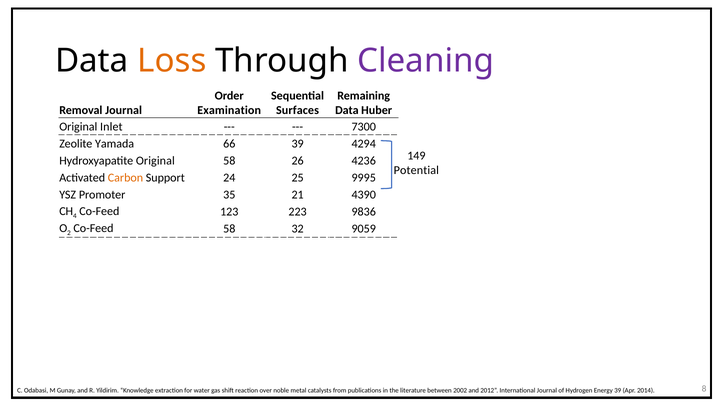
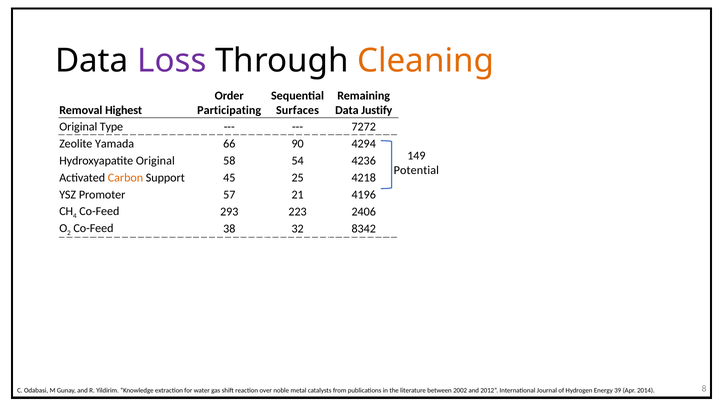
Loss colour: orange -> purple (172, 61)
Cleaning colour: purple -> orange (426, 61)
Removal Journal: Journal -> Highest (124, 111)
Examination: Examination -> Participating (229, 111)
Huber: Huber -> Justify (377, 111)
Inlet: Inlet -> Type (111, 127)
7300: 7300 -> 7272 (364, 127)
66 39: 39 -> 90 (298, 144)
26: 26 -> 54 (298, 161)
24: 24 -> 45 (229, 178)
9995: 9995 -> 4218 (364, 178)
35: 35 -> 57 (229, 195)
4390: 4390 -> 4196 (364, 195)
123: 123 -> 293 (229, 212)
9836: 9836 -> 2406 (364, 212)
Co-Feed 58: 58 -> 38 (229, 229)
9059: 9059 -> 8342 (364, 229)
